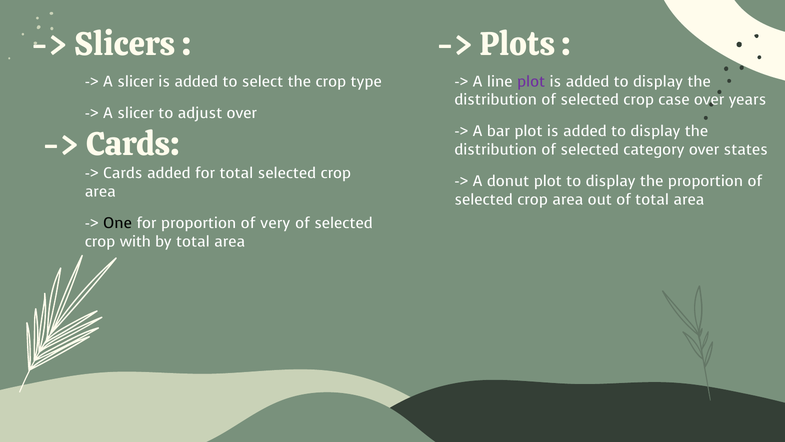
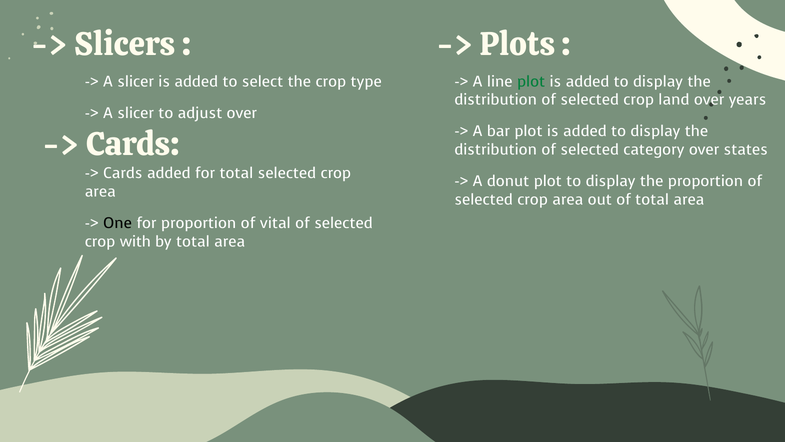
plot colour: purple -> green (531, 82)
case: case -> land (674, 100)
very: very -> vital (275, 223)
